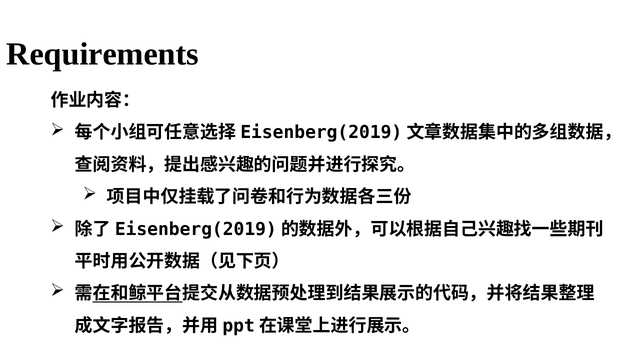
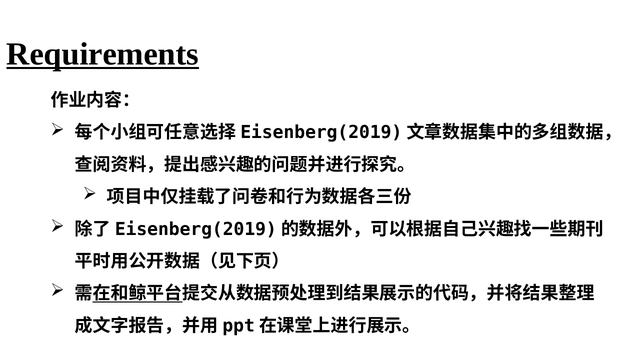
Requirements underline: none -> present (103, 54)
